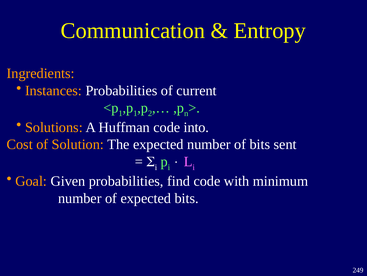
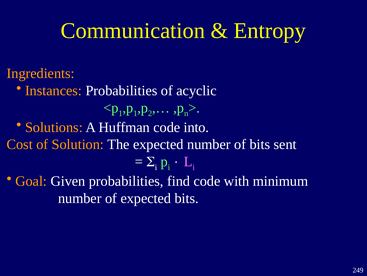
current: current -> acyclic (197, 90)
